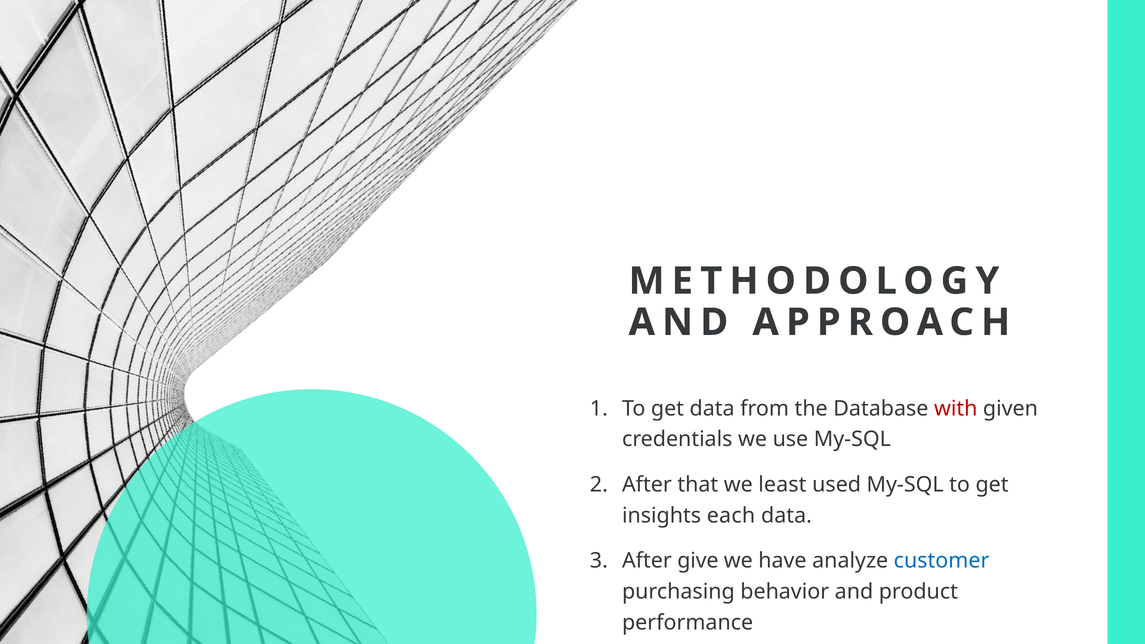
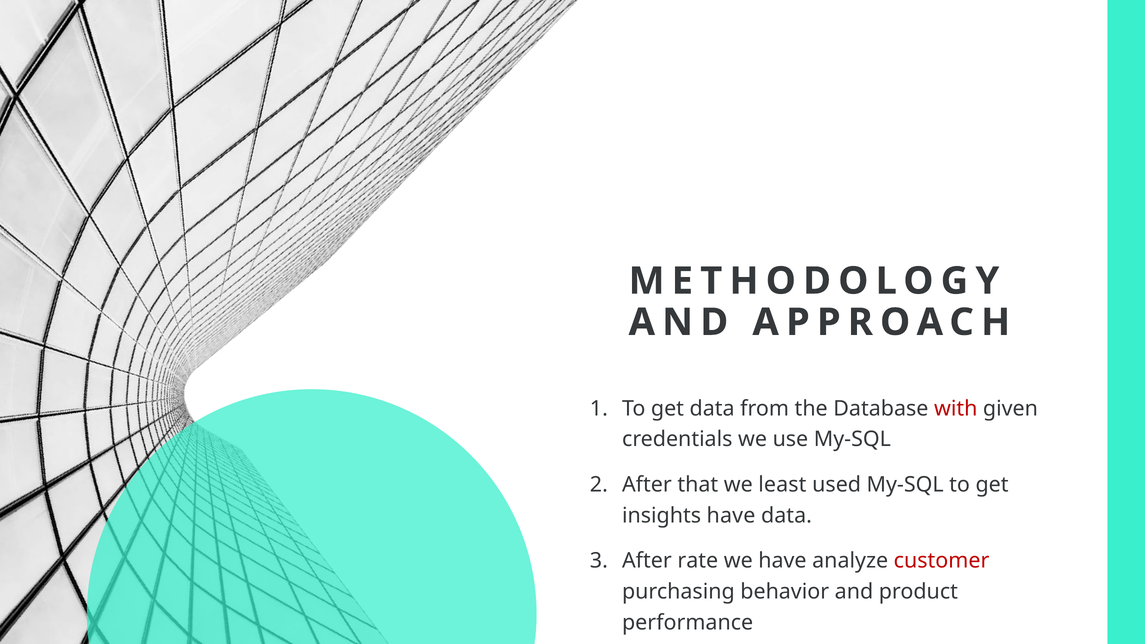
insights each: each -> have (731, 516)
give: give -> rate (698, 561)
customer colour: blue -> red (942, 561)
